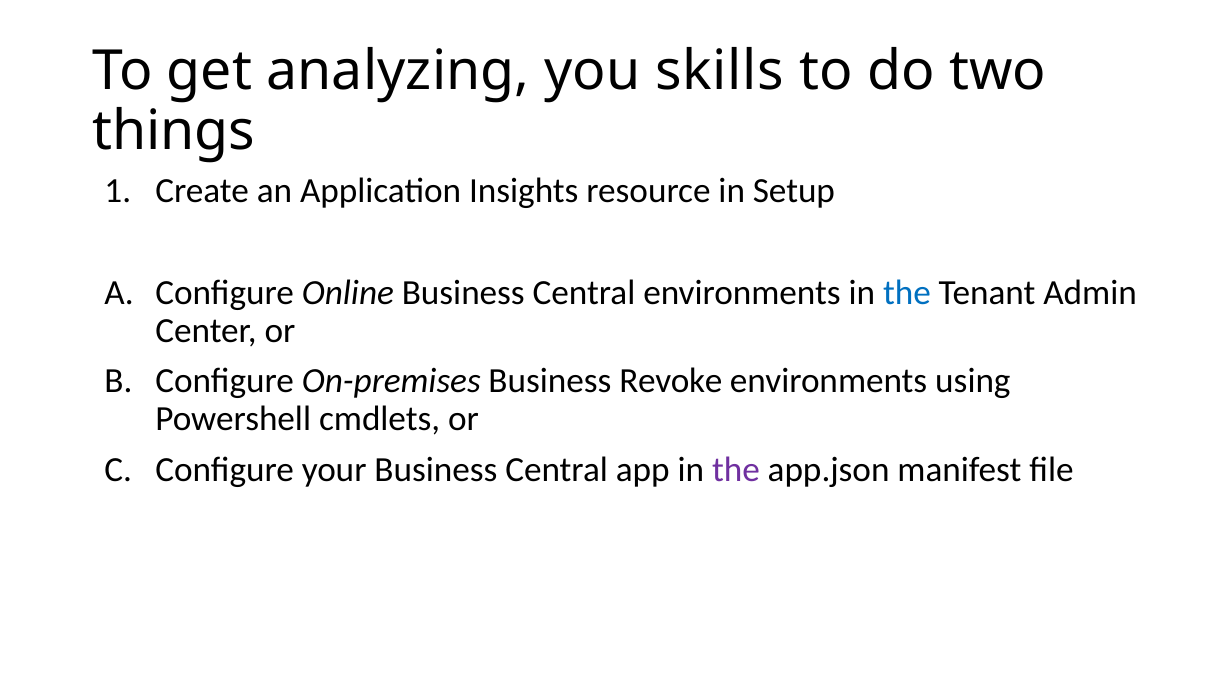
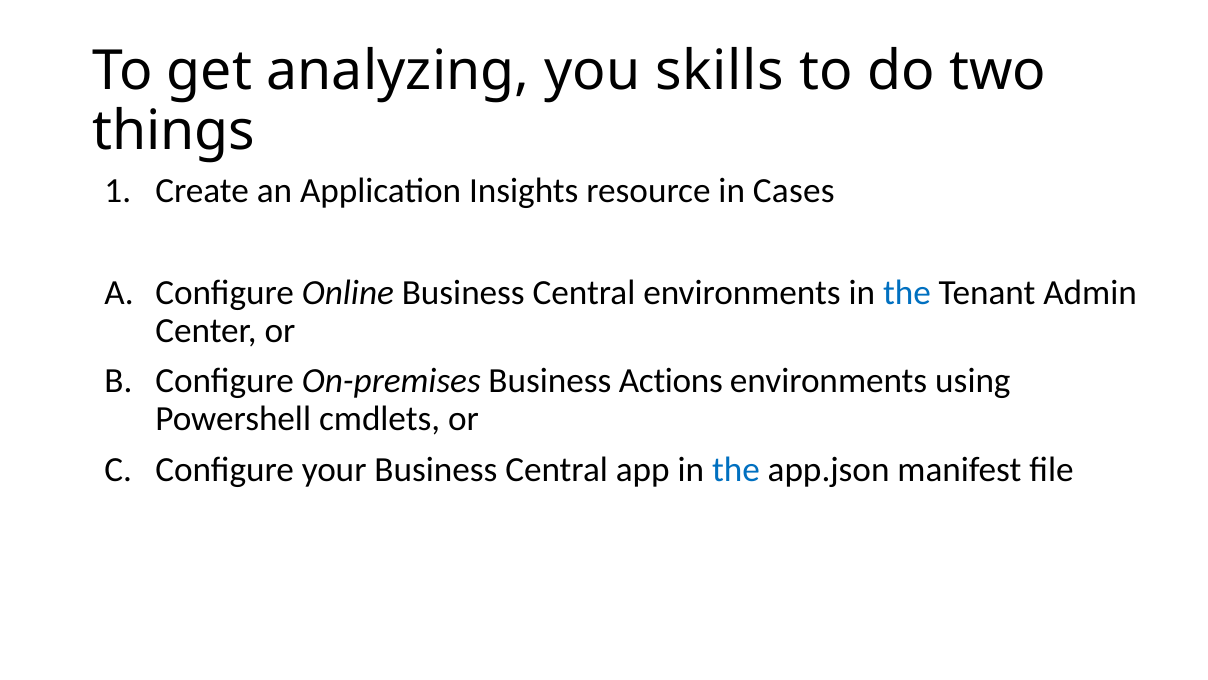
Setup: Setup -> Cases (794, 191)
Revoke: Revoke -> Actions (671, 381)
the colour: purple -> blue (736, 470)
